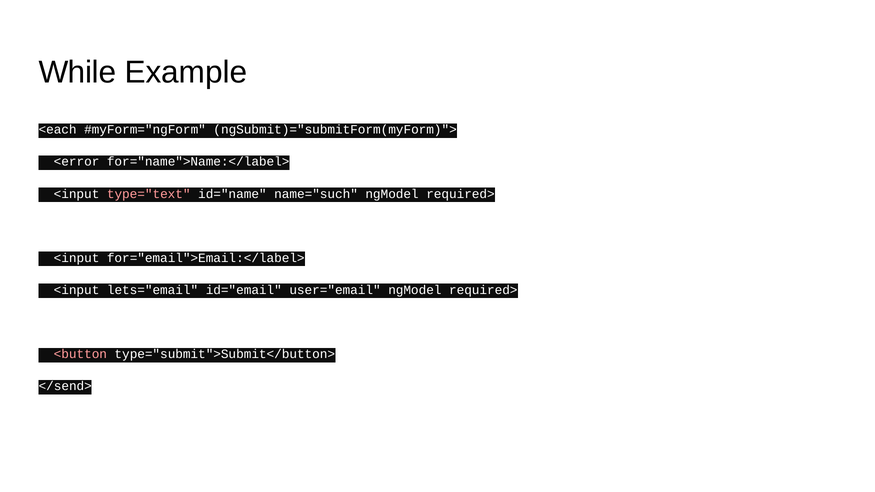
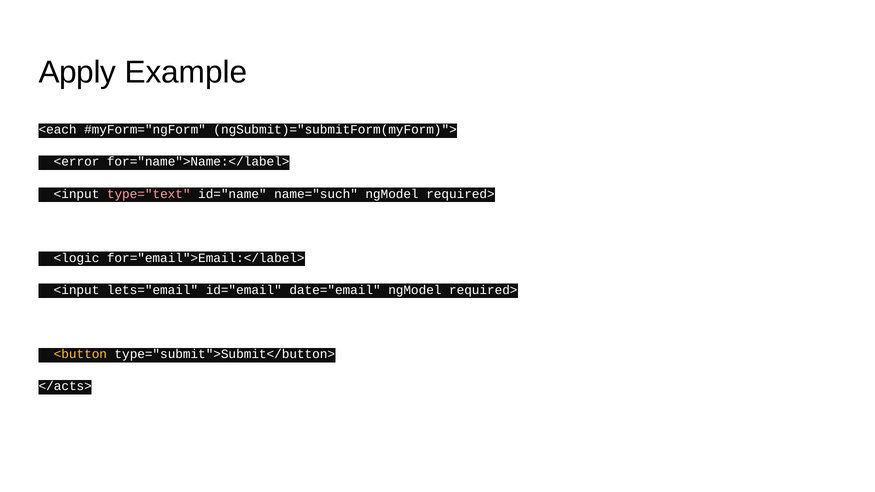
While: While -> Apply (77, 72)
<input: <input -> <logic (77, 258)
user="email: user="email -> date="email (335, 290)
<button colour: pink -> yellow (80, 354)
</send>: </send> -> </acts> (65, 386)
